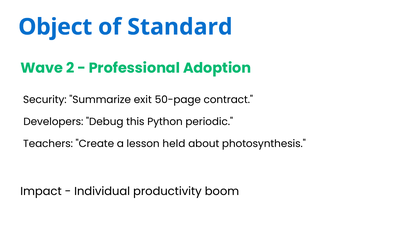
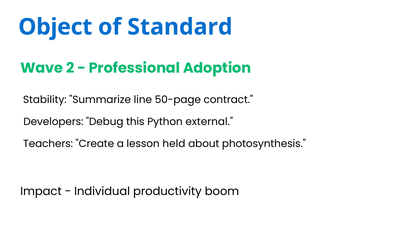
Security: Security -> Stability (45, 100)
exit: exit -> line (143, 100)
periodic: periodic -> external (209, 122)
